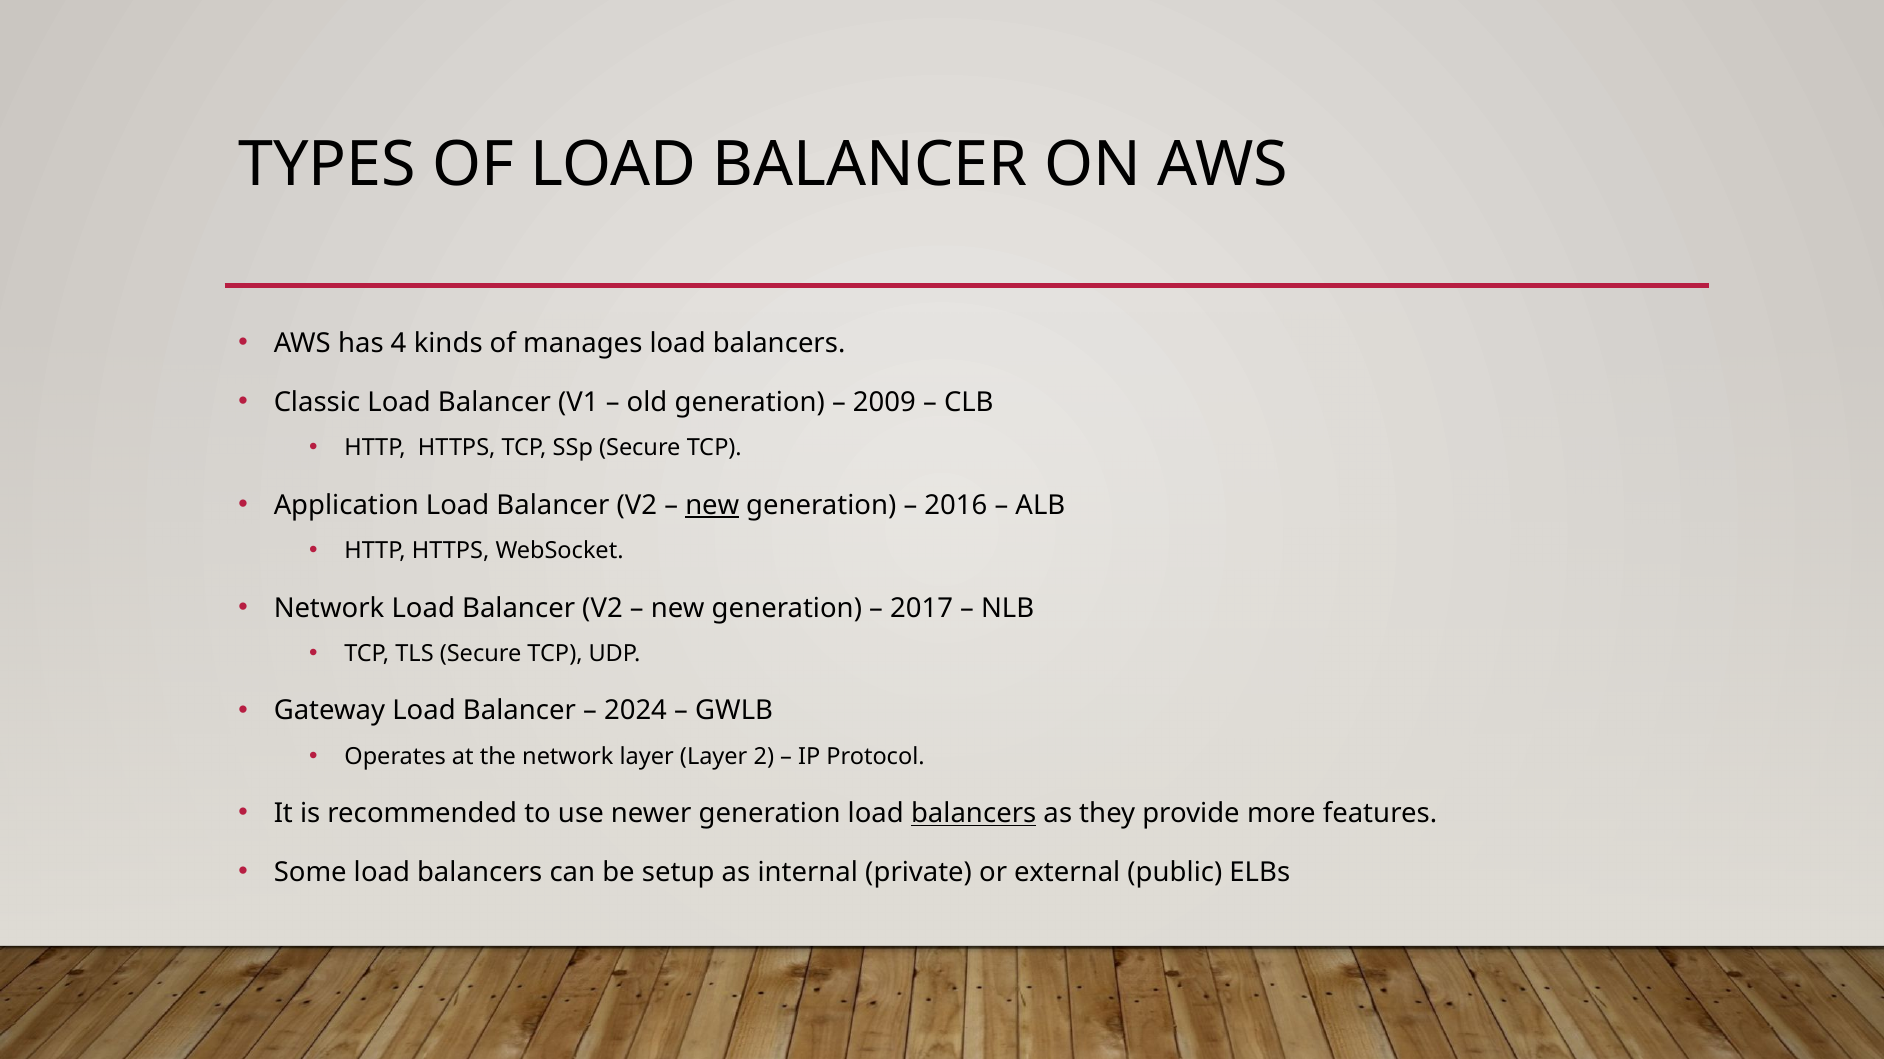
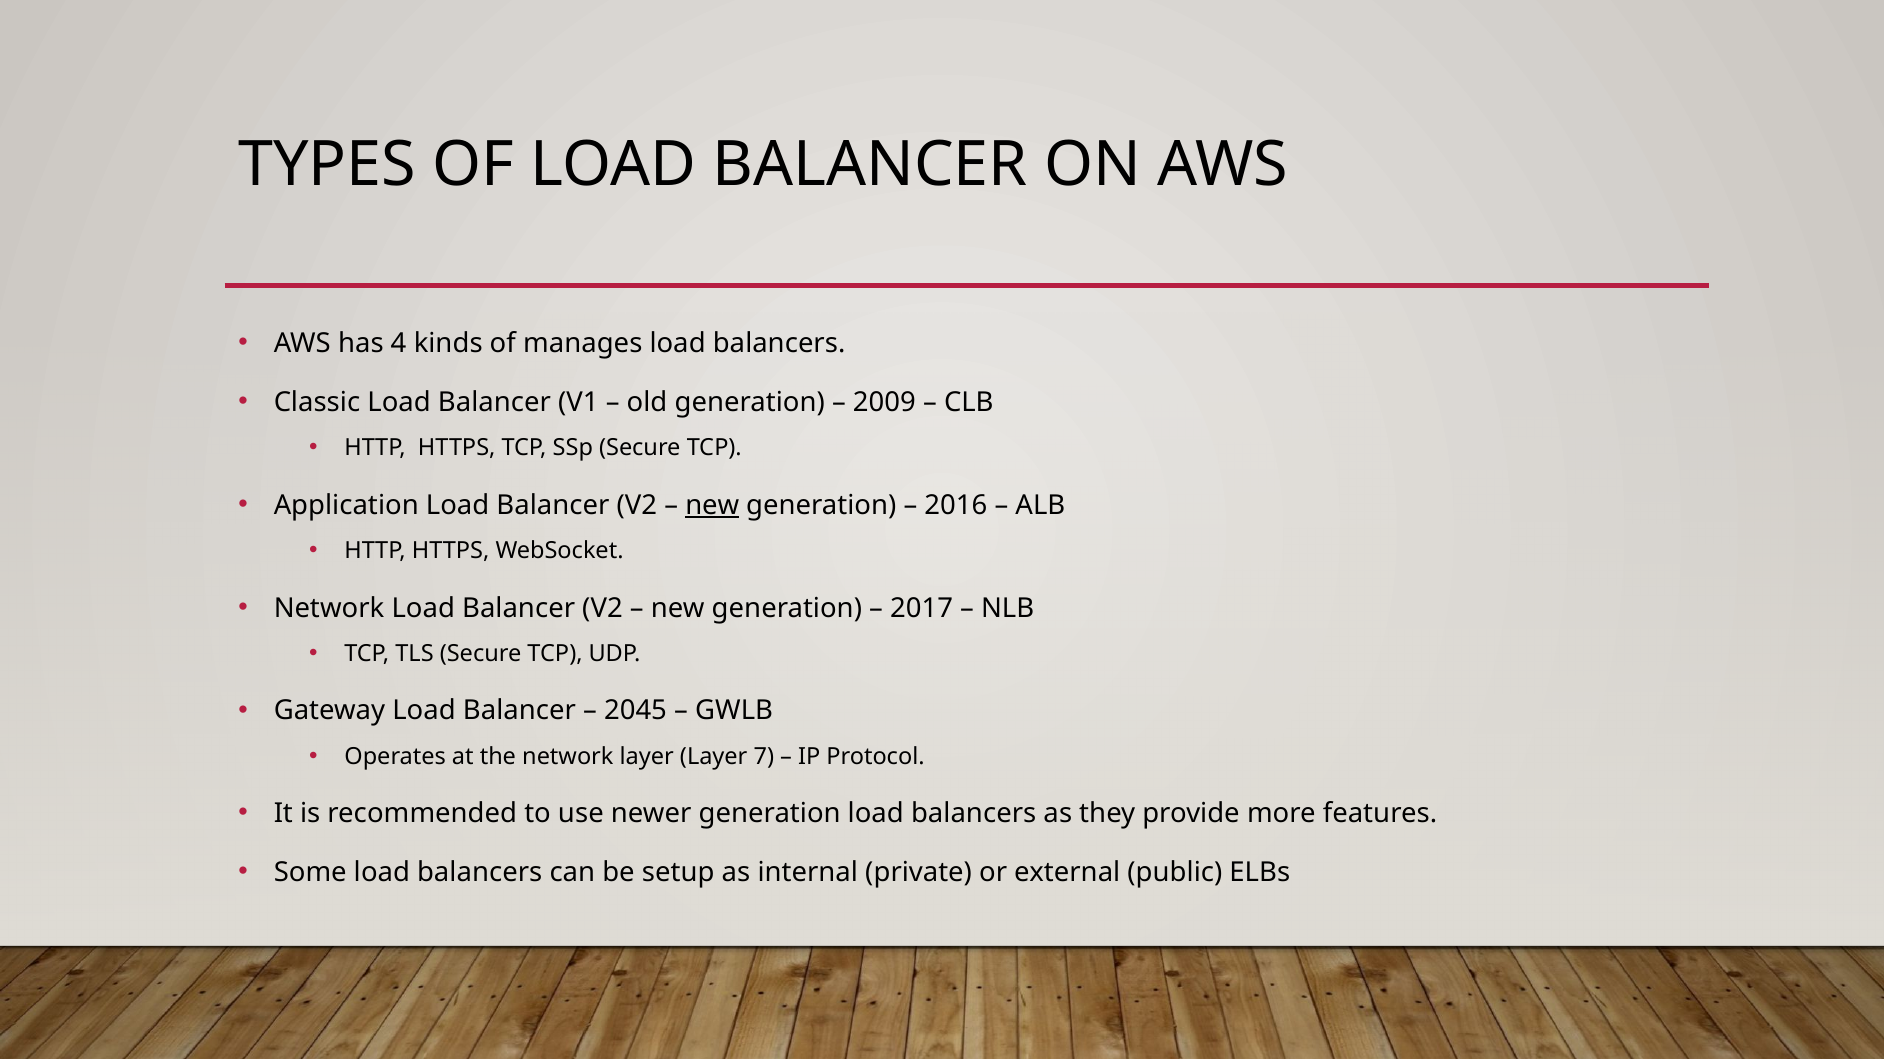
2024: 2024 -> 2045 (636, 711)
2: 2 -> 7 (764, 757)
balancers underline: present -> none (974, 814)
